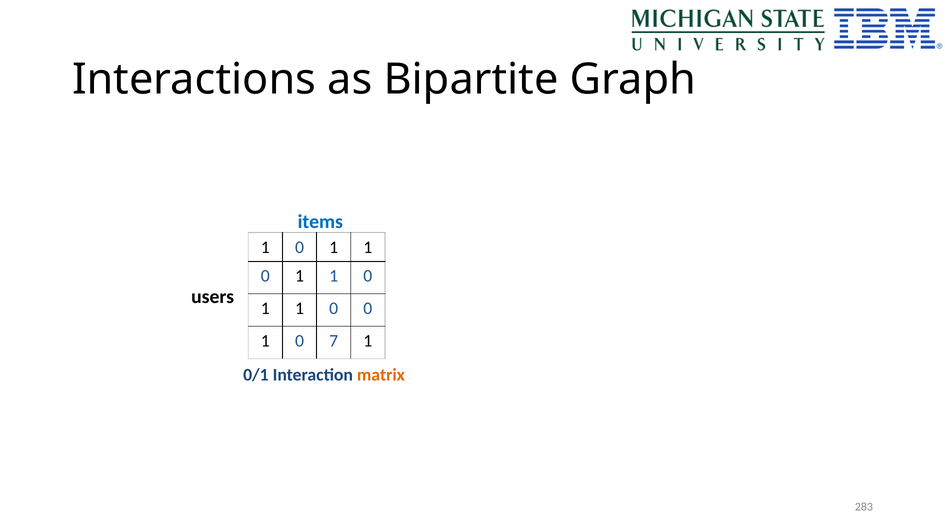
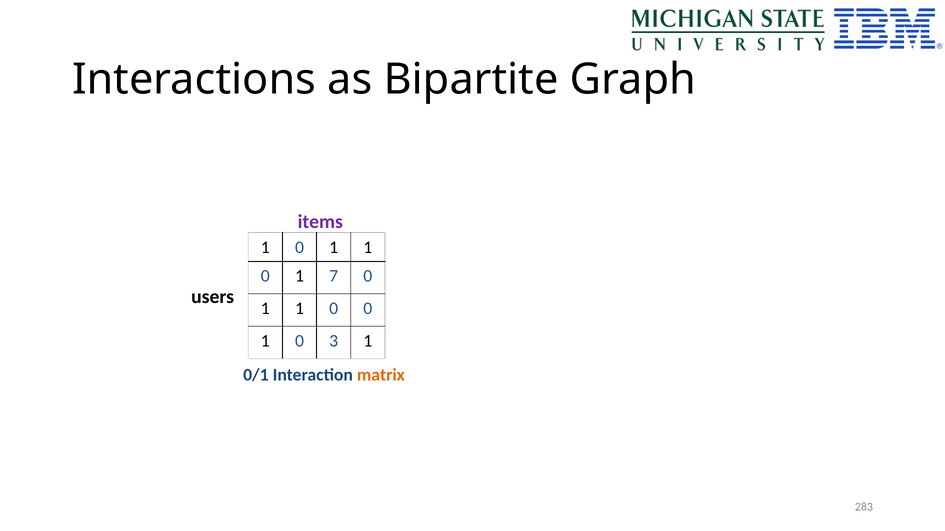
items colour: blue -> purple (320, 222)
1: 1 -> 7 (334, 276)
7: 7 -> 3 (334, 341)
